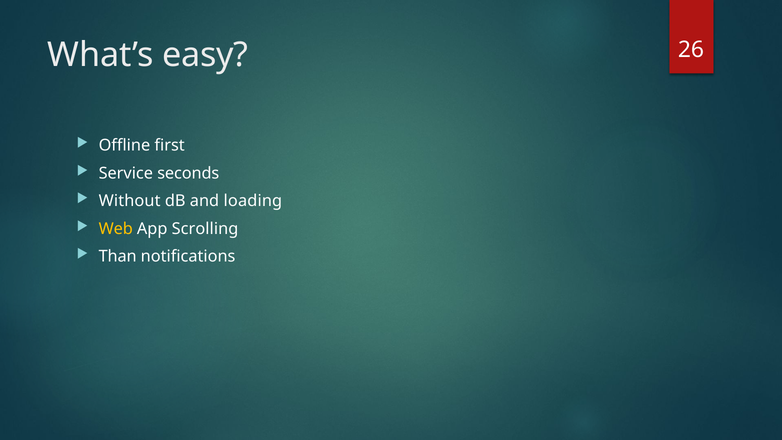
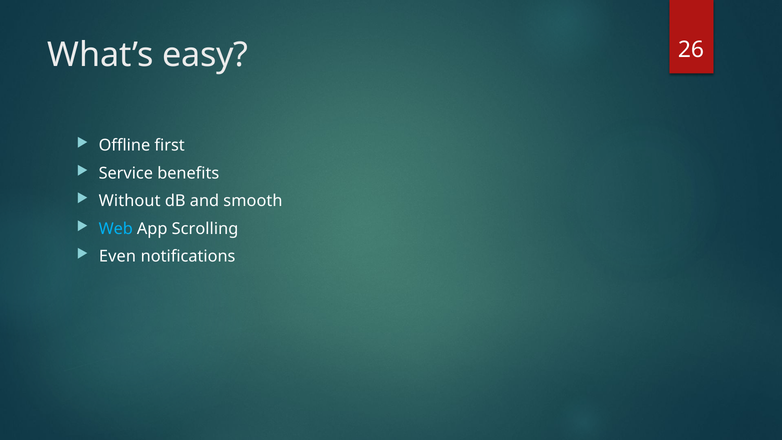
seconds: seconds -> benefits (188, 173)
loading: loading -> smooth (253, 201)
Web colour: yellow -> light blue (116, 229)
Than: Than -> Even (117, 256)
